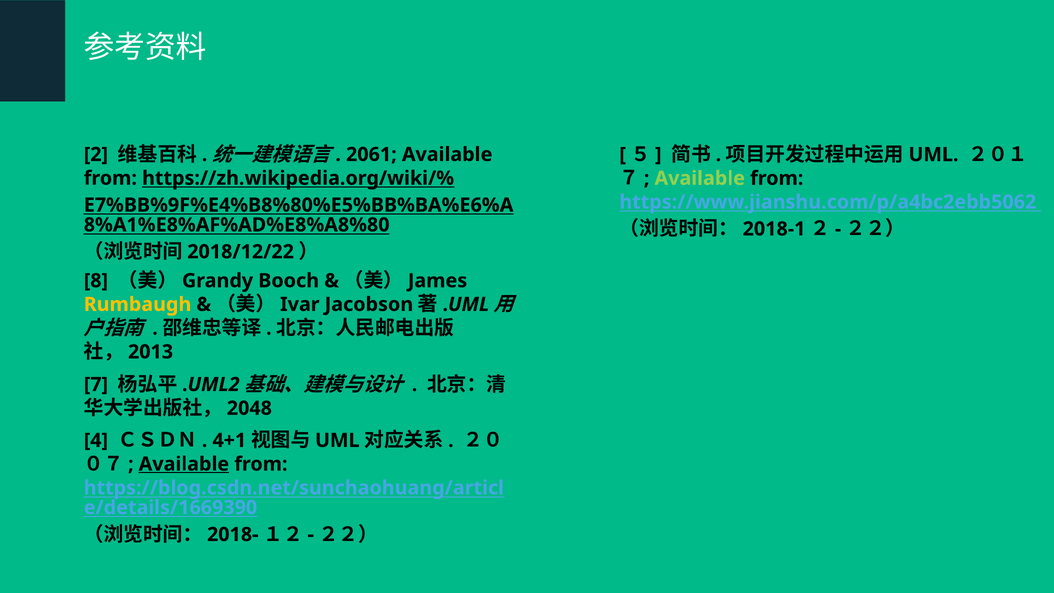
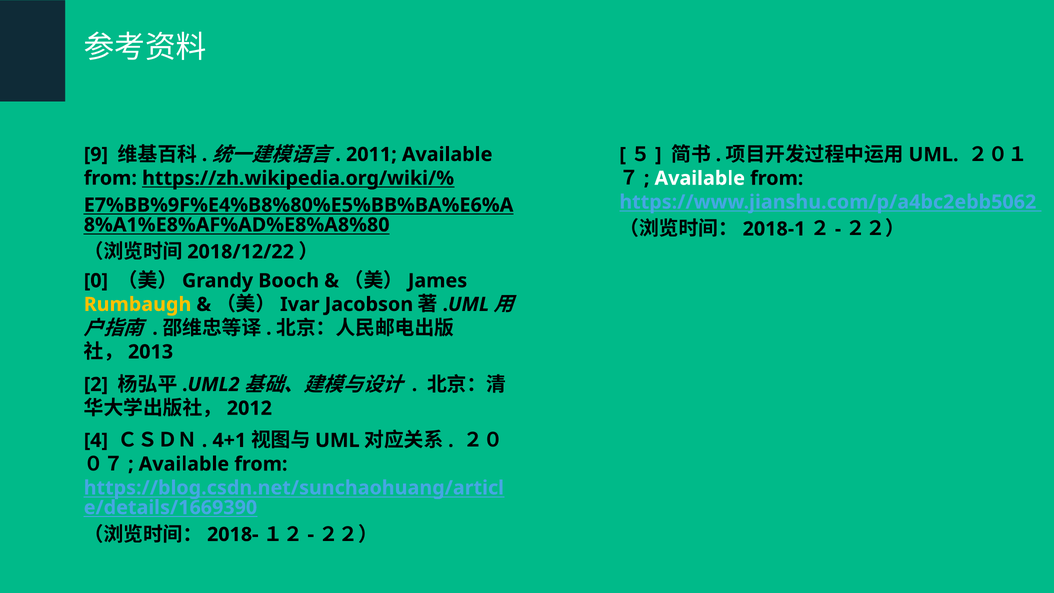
2: 2 -> 9 (96, 154)
2061: 2061 -> 2011 (371, 154)
Available colour: light green -> white (700, 178)
8: 8 -> 0 (96, 281)
7: 7 -> 2 (96, 384)
2048: 2048 -> 2012 (249, 408)
Available underline: present -> none (184, 464)
